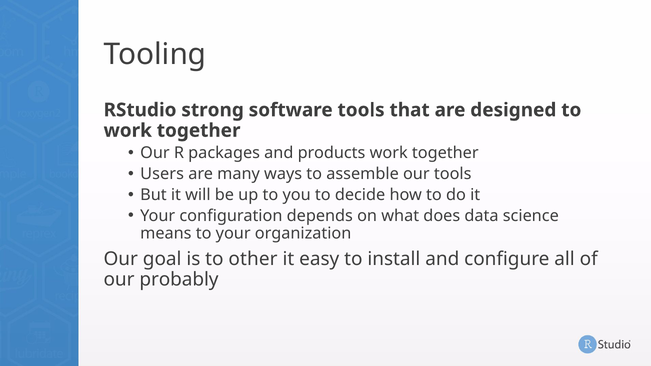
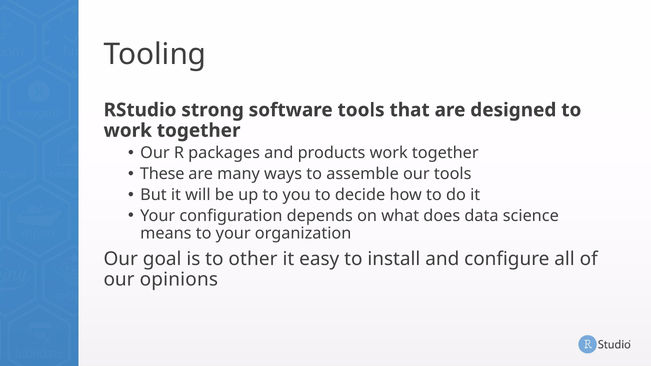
Users: Users -> These (162, 174)
probably: probably -> opinions (179, 280)
